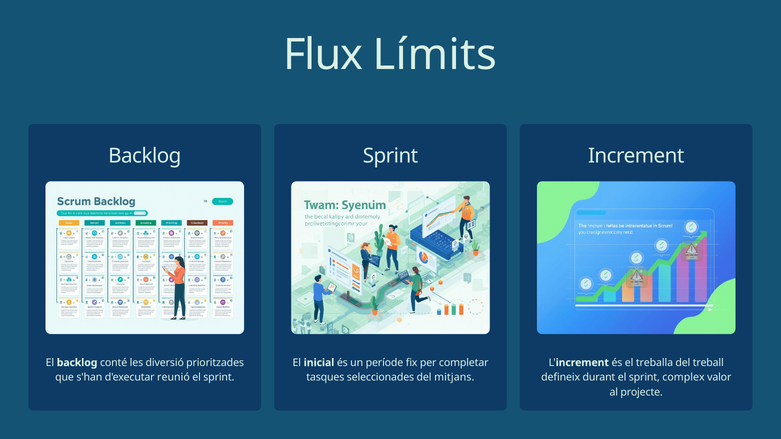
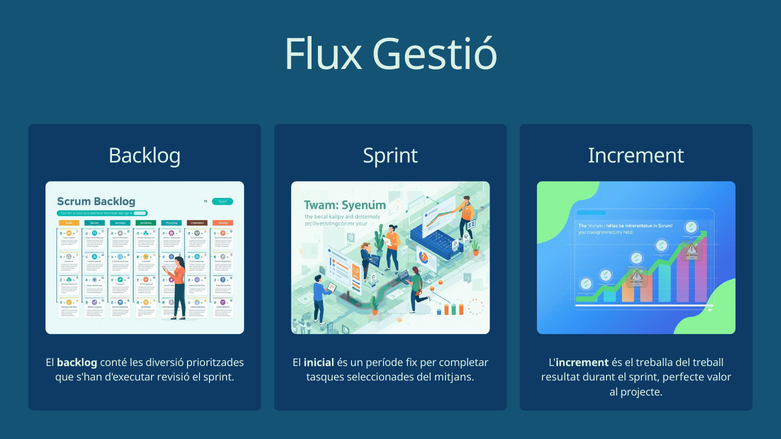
Límits: Límits -> Gestió (435, 55)
defineix: defineix -> resultat (561, 378)
complex: complex -> perfecte (683, 378)
reunió: reunió -> revisió (173, 378)
